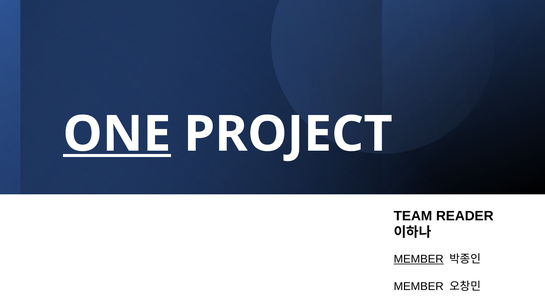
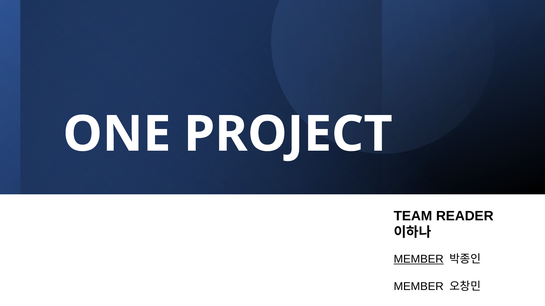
ONE underline: present -> none (117, 134)
